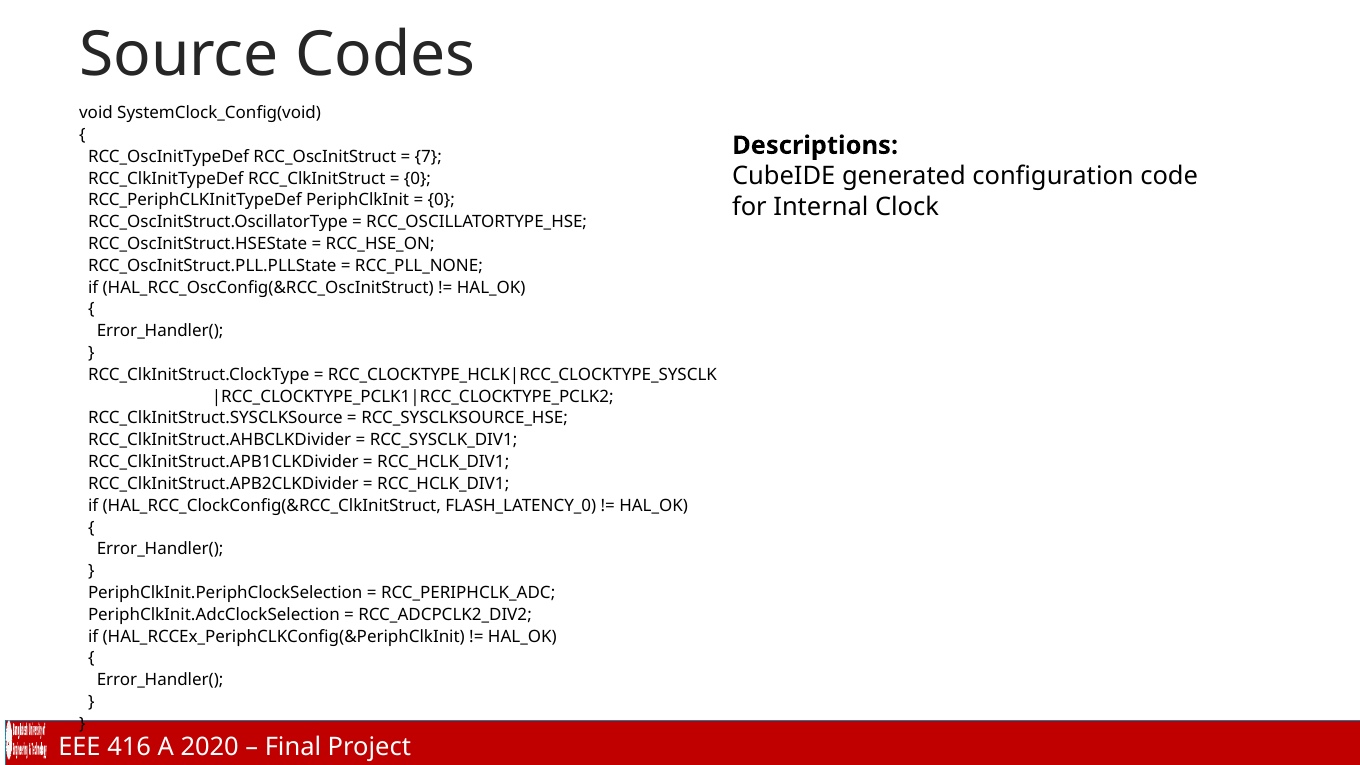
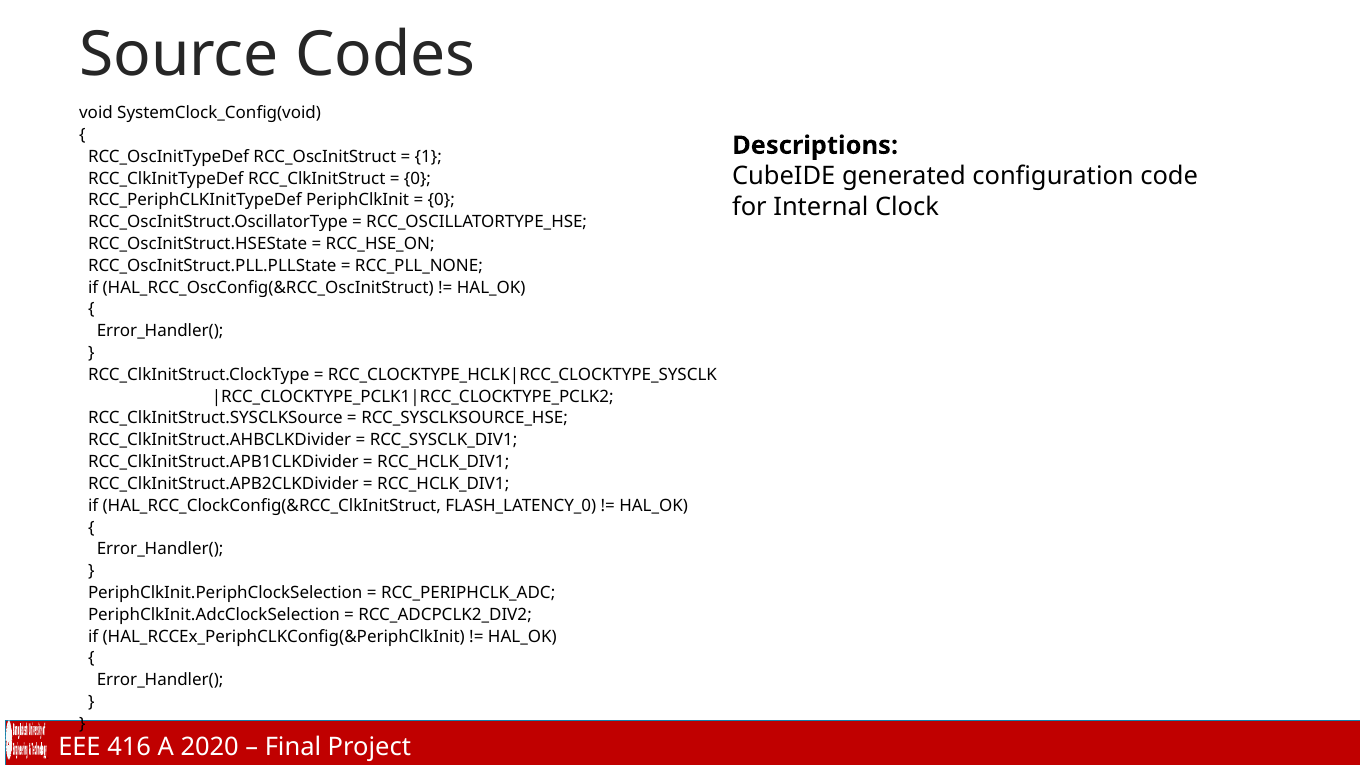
7: 7 -> 1 (428, 157)
